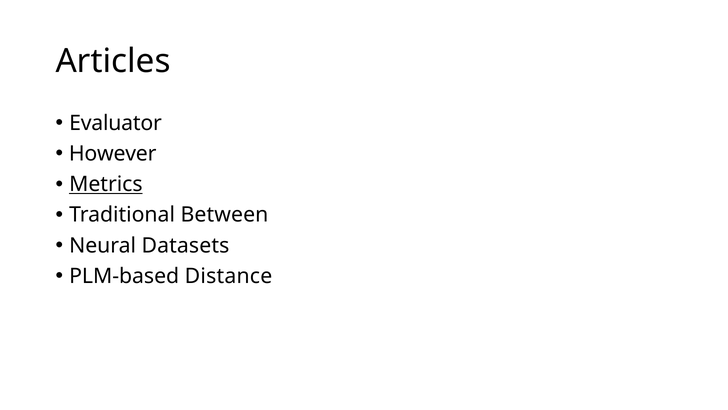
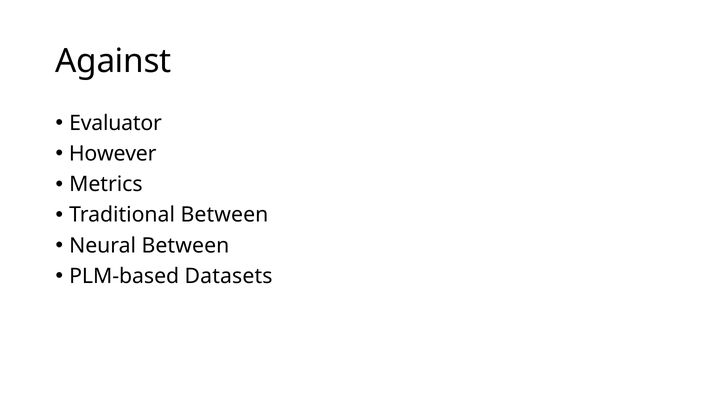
Articles: Articles -> Against (113, 61)
Metrics underline: present -> none (106, 184)
Neural Datasets: Datasets -> Between (185, 245)
Distance: Distance -> Datasets (229, 276)
